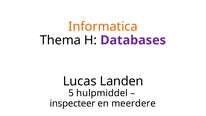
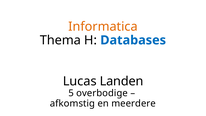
Databases colour: purple -> blue (133, 40)
hulpmiddel: hulpmiddel -> overbodige (102, 93)
inspecteer: inspecteer -> afkomstig (72, 103)
